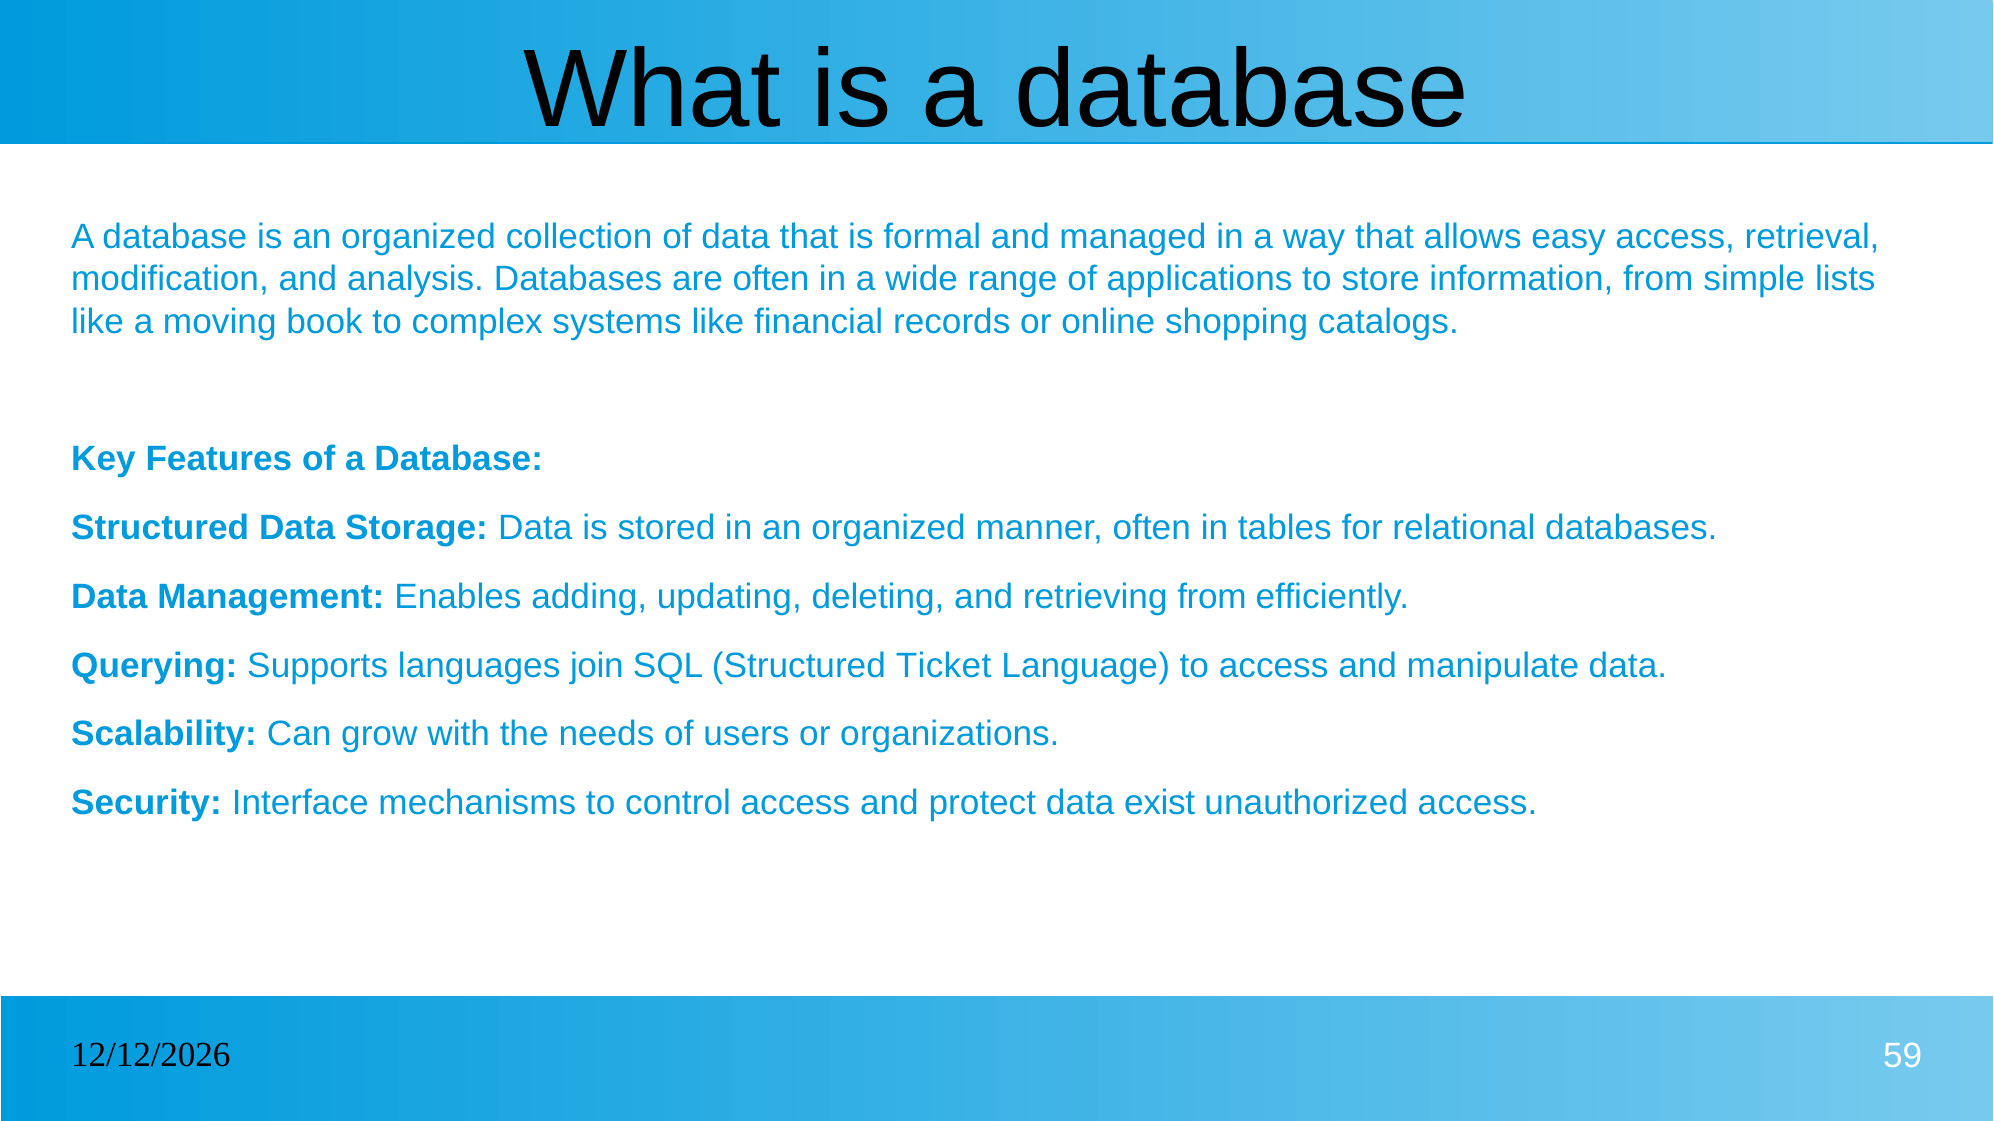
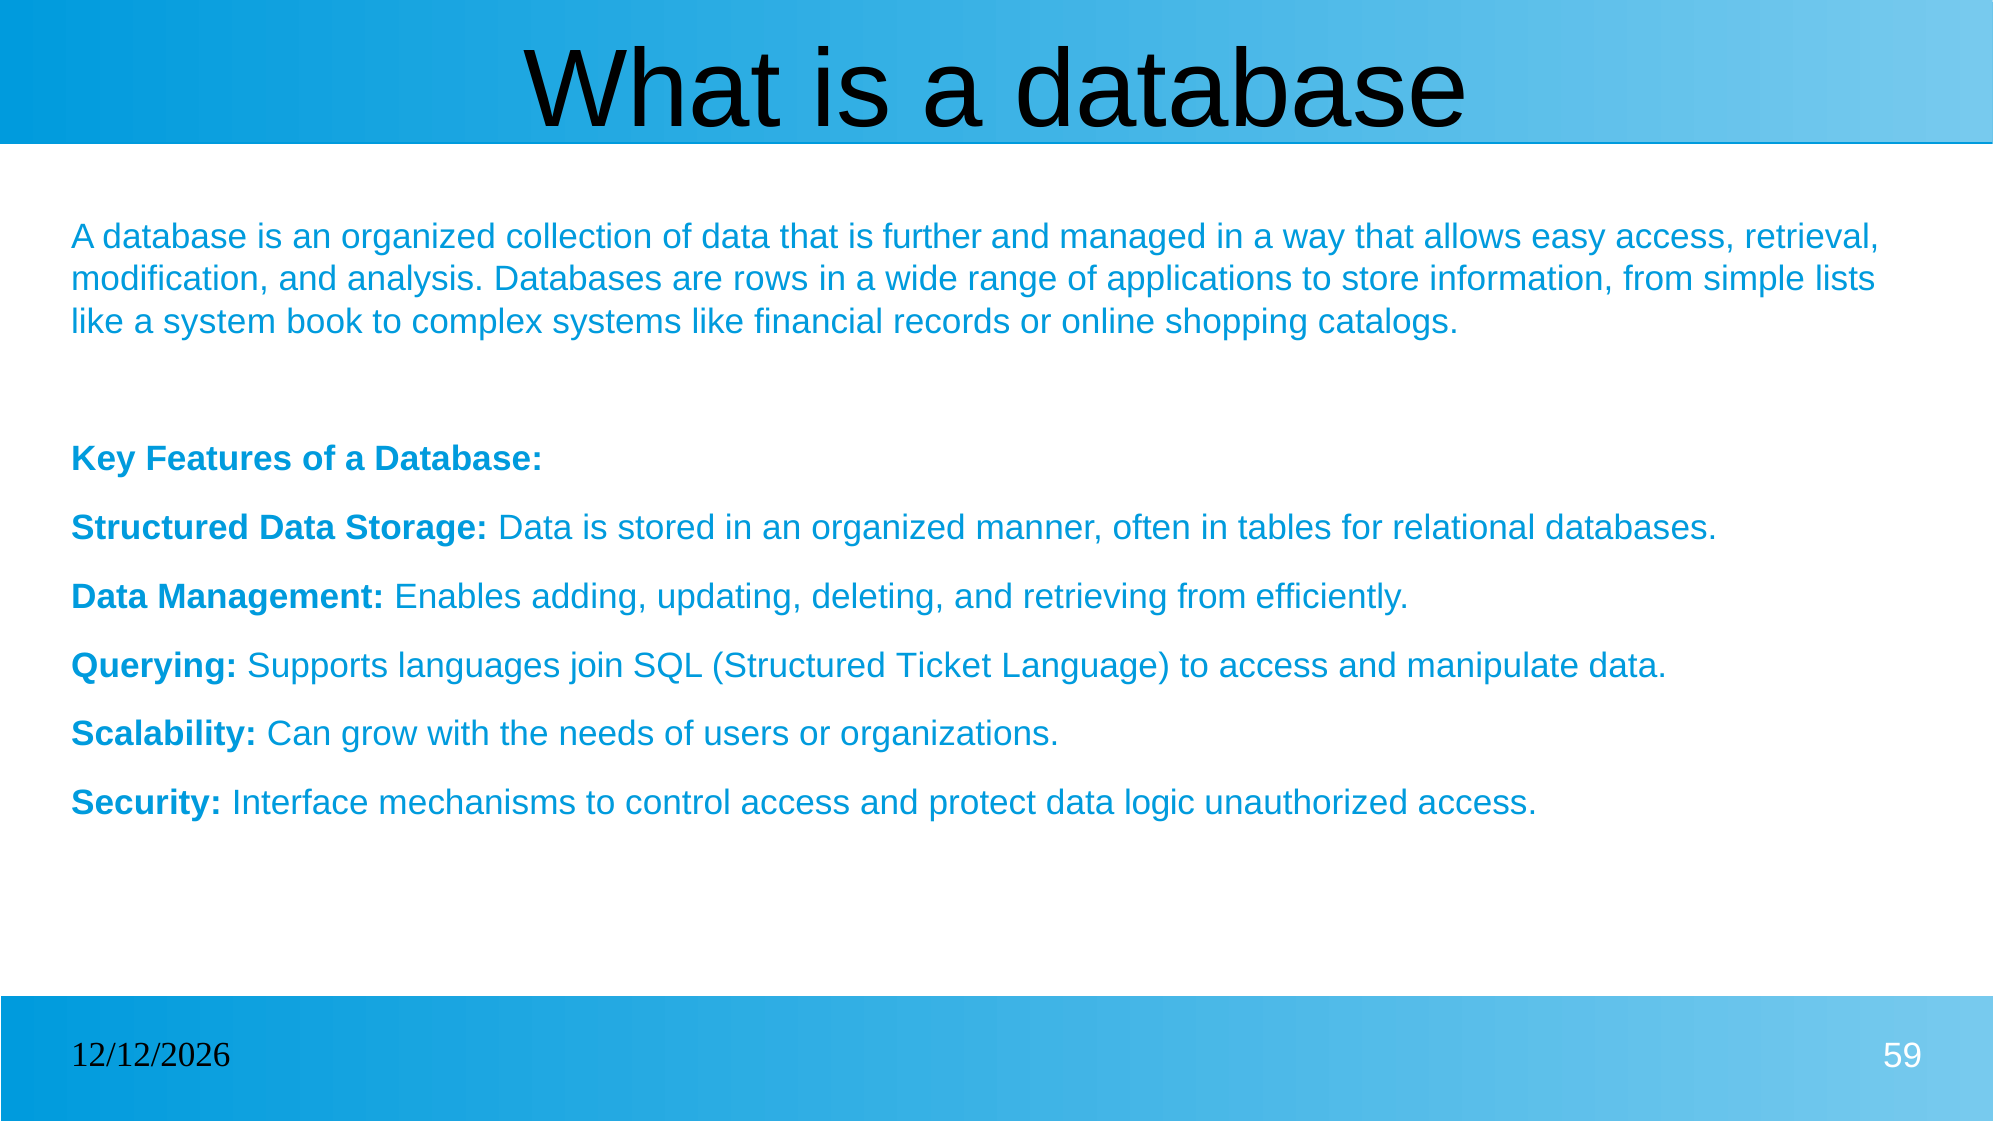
formal: formal -> further (932, 237)
are often: often -> rows (771, 279)
moving: moving -> system (220, 322)
exist: exist -> logic (1160, 804)
